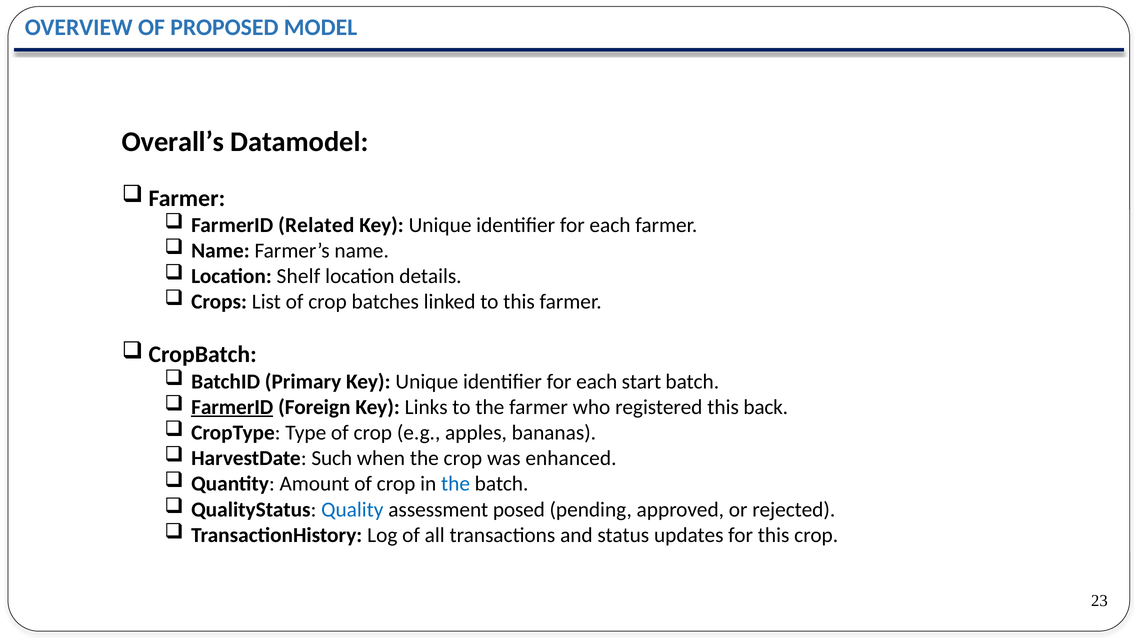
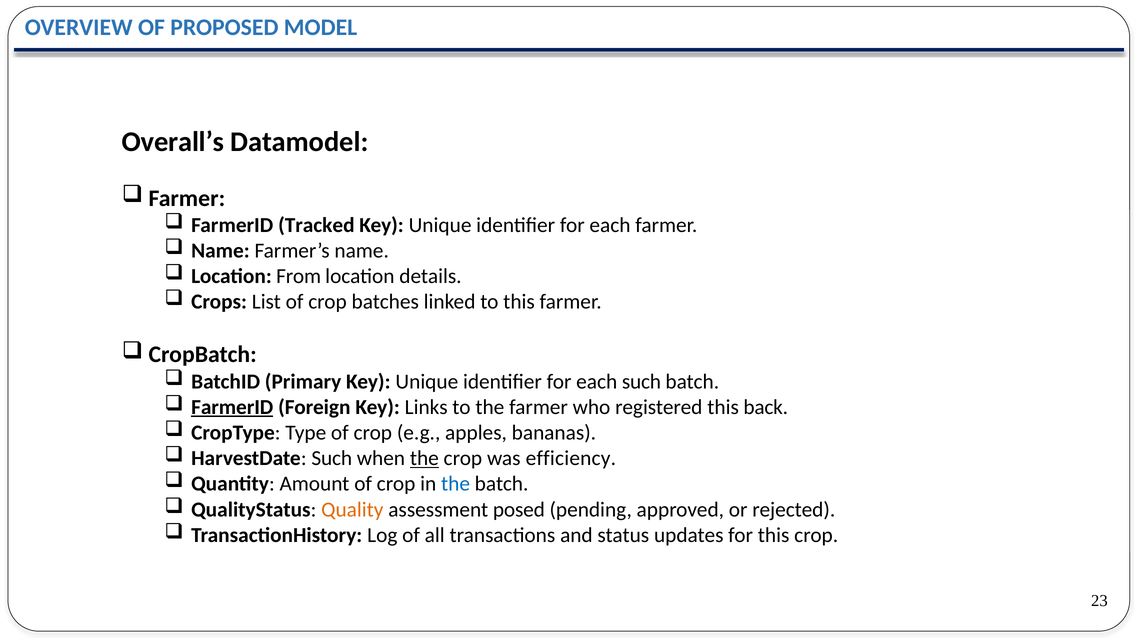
Related: Related -> Tracked (316, 225)
Shelf: Shelf -> From (299, 276)
each start: start -> such (641, 382)
the underline: none -> present (424, 458)
enhanced: enhanced -> efficiency (571, 458)
Quality colour: blue -> orange (352, 510)
